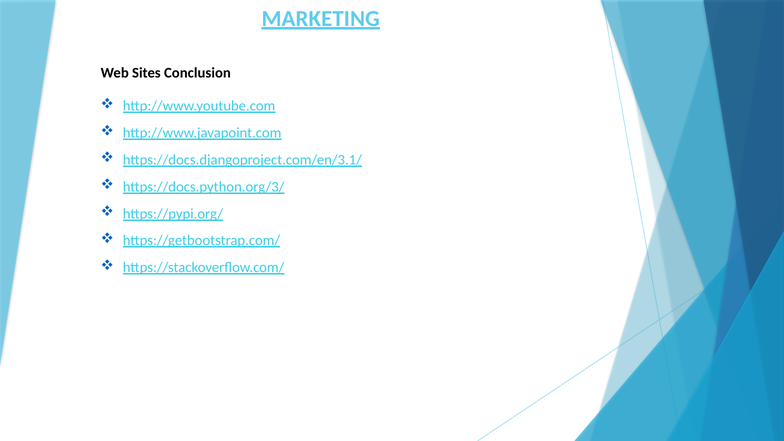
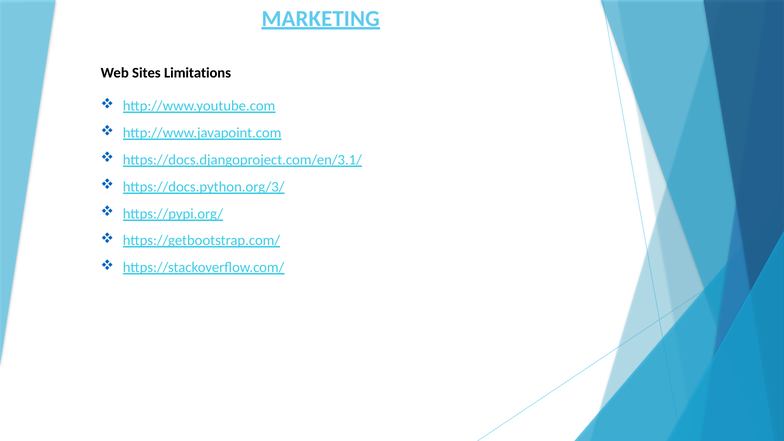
Conclusion: Conclusion -> Limitations (198, 73)
